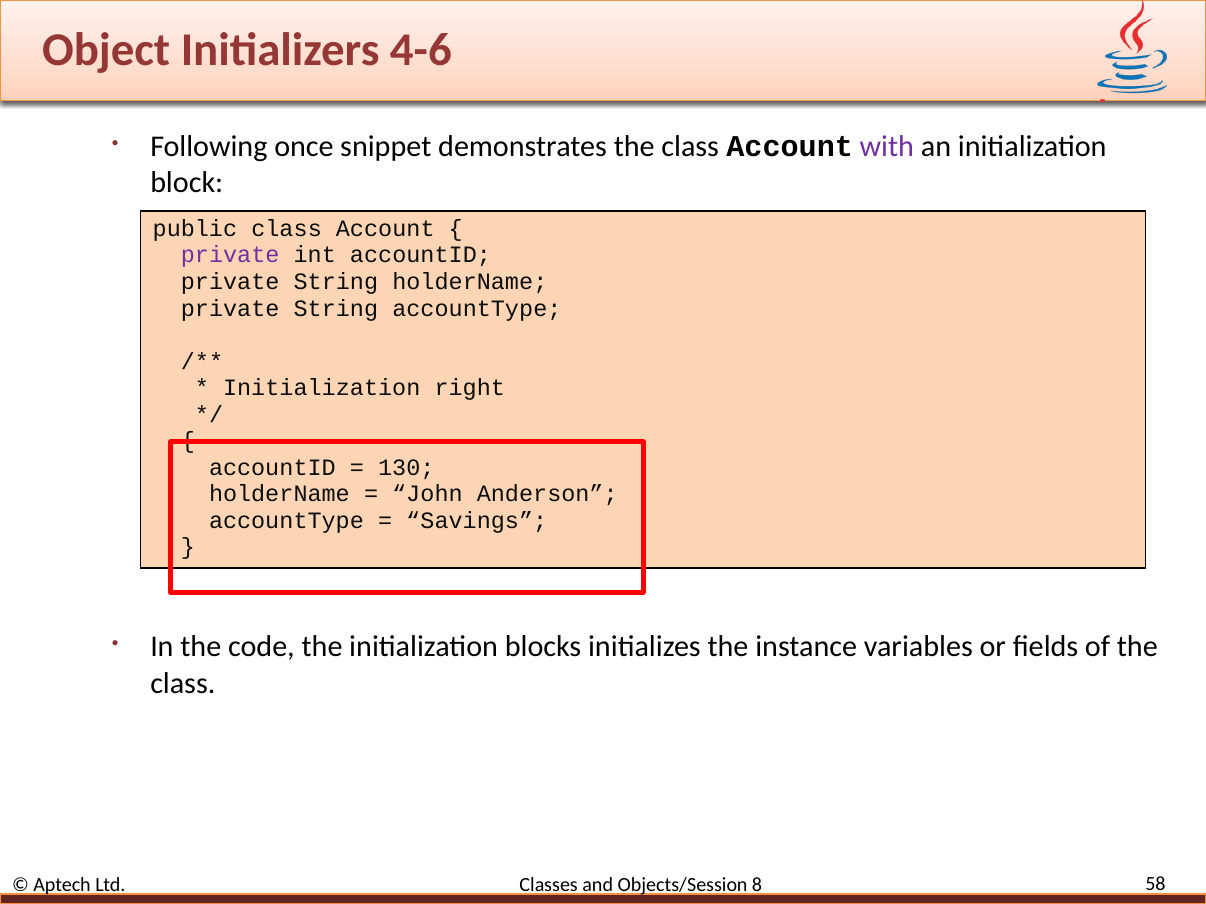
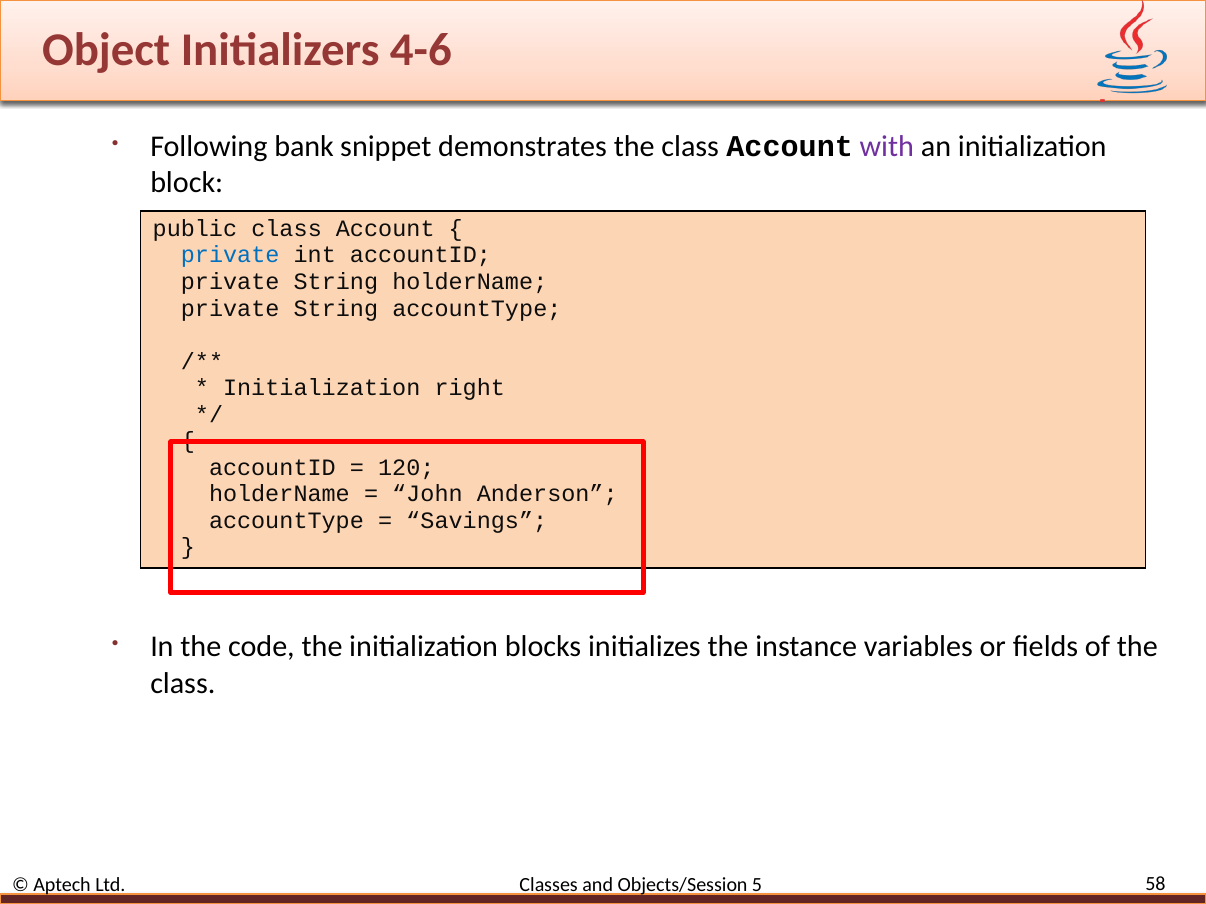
once: once -> bank (304, 147)
private colour: purple -> blue (230, 255)
130: 130 -> 120 (406, 468)
8: 8 -> 5 (757, 886)
